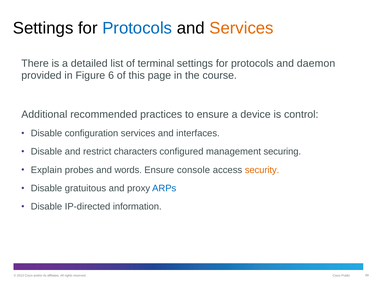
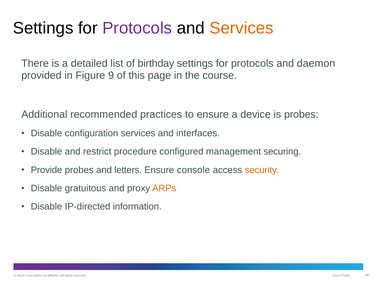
Protocols colour: blue -> purple (137, 28)
terminal: terminal -> birthday (156, 63)
6: 6 -> 9 (111, 75)
is control: control -> probes (301, 114)
characters: characters -> procedure (135, 151)
Explain: Explain -> Provide (47, 170)
words: words -> letters (128, 170)
ARPs colour: blue -> orange (164, 188)
